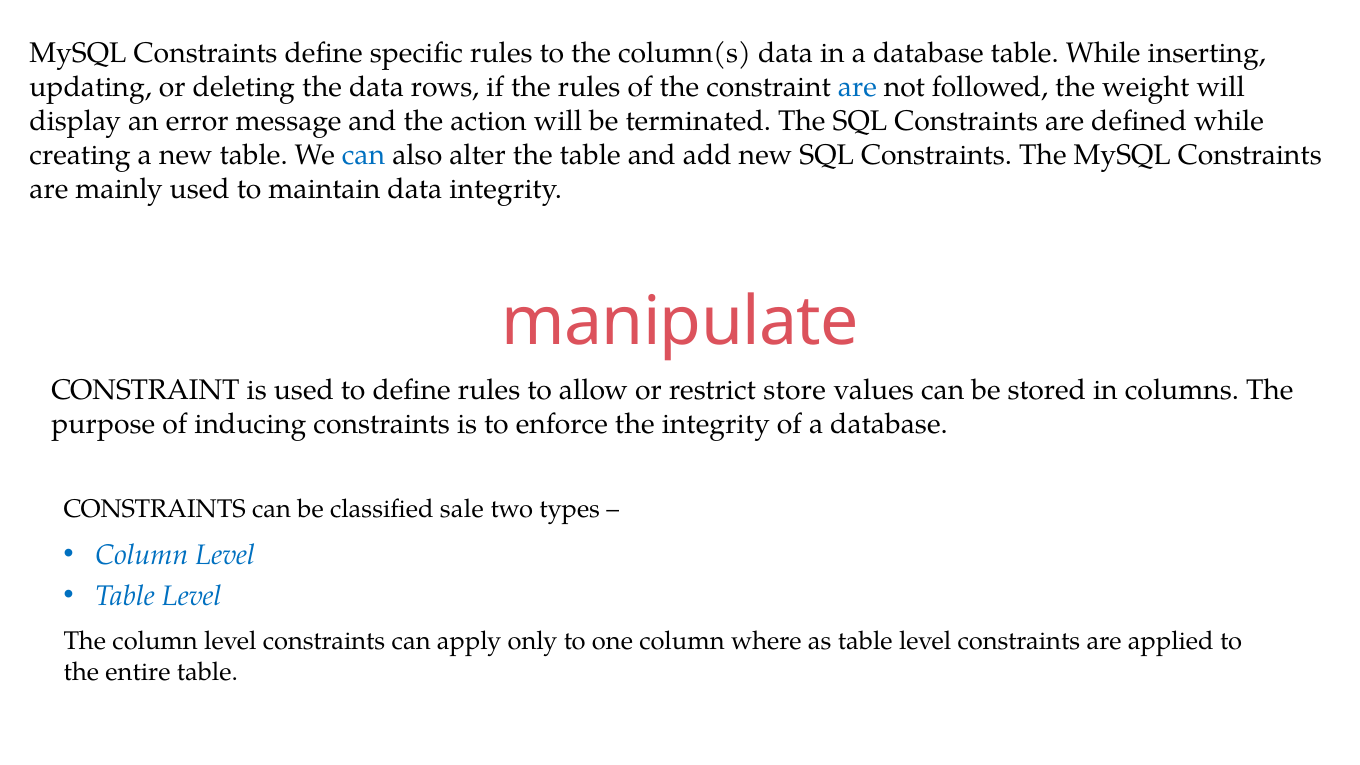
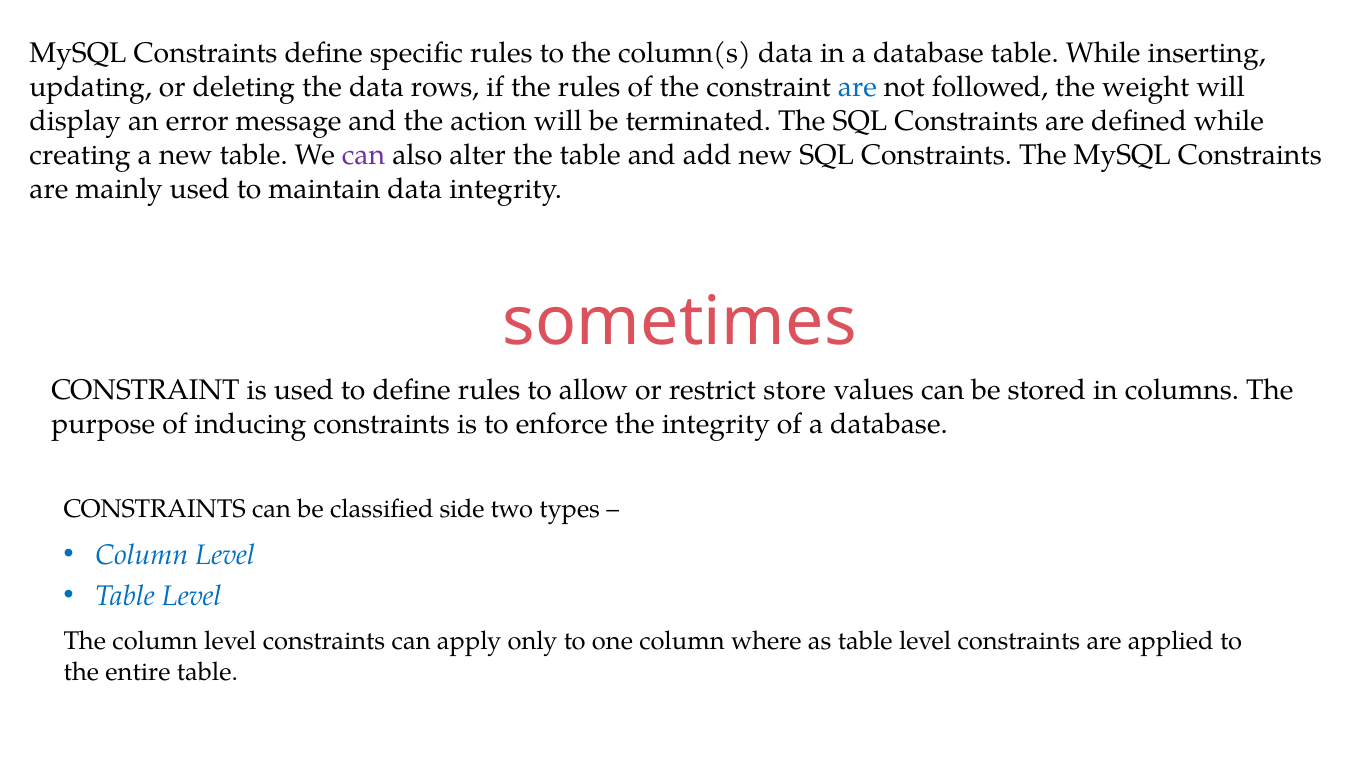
can colour: blue -> purple (364, 155)
manipulate: manipulate -> sometimes (680, 322)
sale: sale -> side (462, 509)
